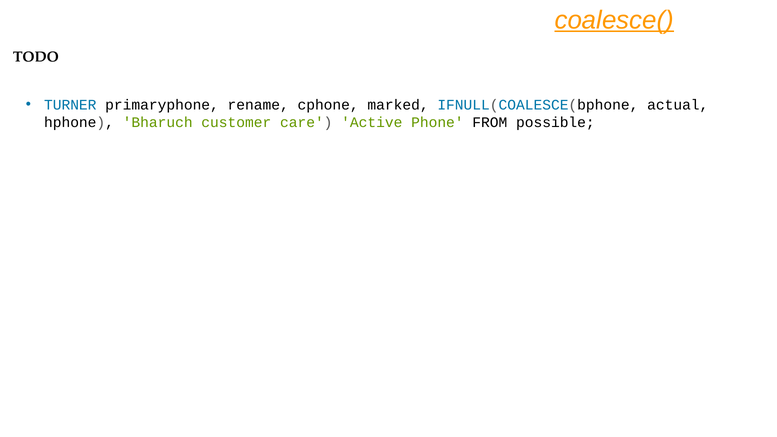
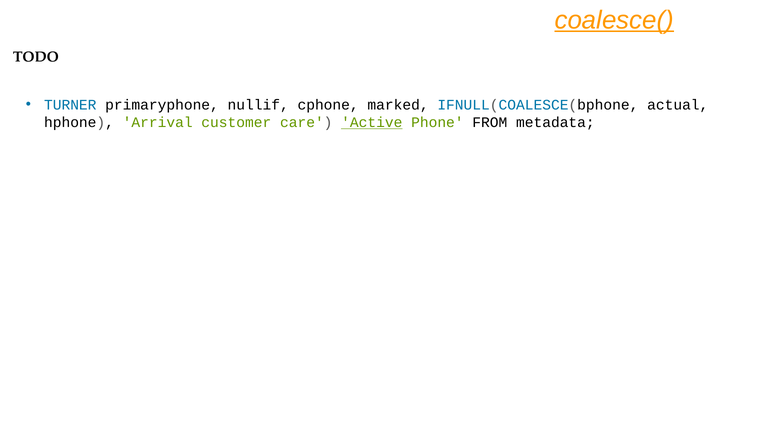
rename: rename -> nullif (258, 105)
Bharuch: Bharuch -> Arrival (158, 122)
Active underline: none -> present (372, 122)
possible: possible -> metadata (555, 122)
